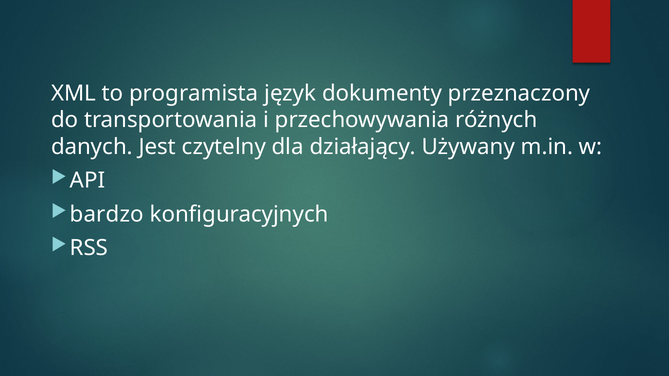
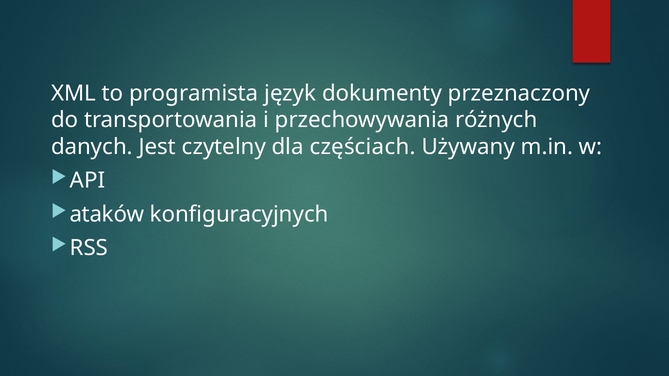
działający: działający -> częściach (363, 147)
bardzo: bardzo -> ataków (107, 215)
